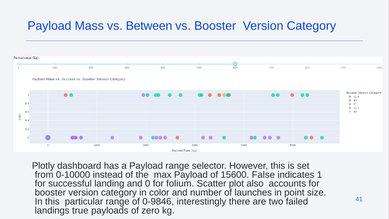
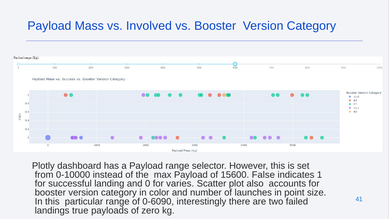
Between: Between -> Involved (149, 26)
folium: folium -> varies (180, 183)
0-9846: 0-9846 -> 0-6090 (158, 201)
